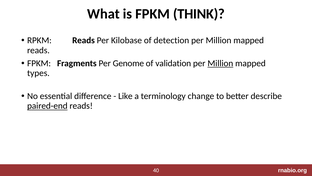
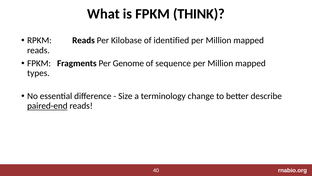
detection: detection -> identified (171, 40)
validation: validation -> sequence (173, 63)
Million underline: present -> none (220, 63)
Like: Like -> Size (125, 96)
